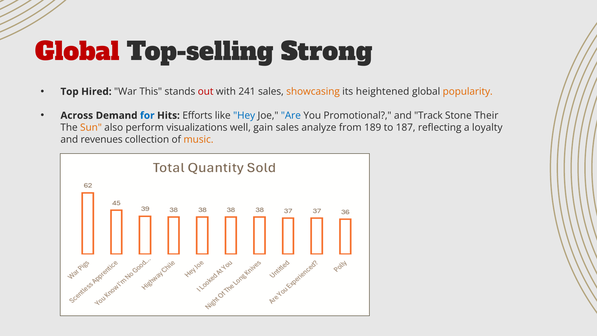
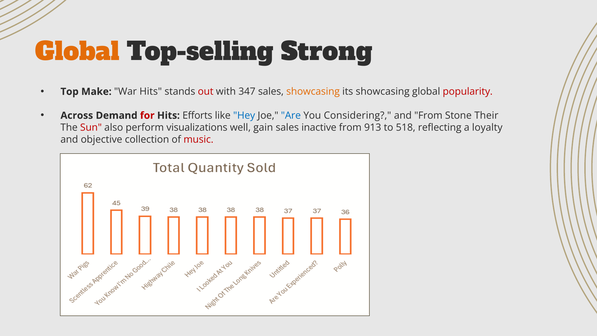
Global colour: red -> orange (77, 52)
Hired: Hired -> Make (96, 92)
War This: This -> Hits (151, 92)
241: 241 -> 347 (247, 92)
its heightened: heightened -> showcasing (383, 92)
popularity colour: orange -> red (468, 92)
for colour: blue -> red (147, 115)
Promotional: Promotional -> Considering (357, 115)
and Track: Track -> From (428, 115)
Sun colour: orange -> red (91, 127)
analyze: analyze -> inactive (319, 127)
189: 189 -> 913 (373, 127)
187: 187 -> 518 (406, 127)
revenues: revenues -> objective (102, 139)
music colour: orange -> red (199, 139)
